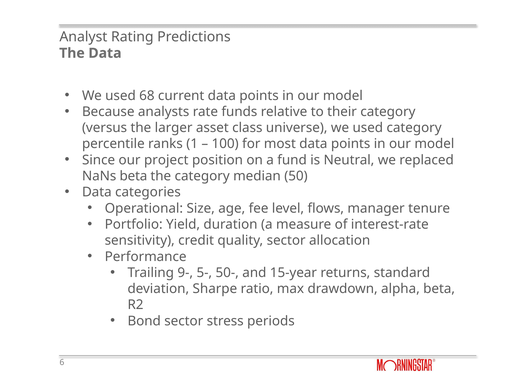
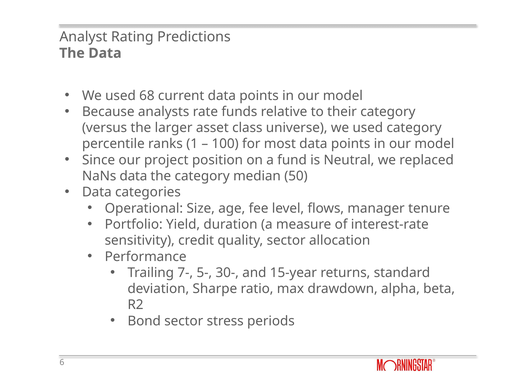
NaNs beta: beta -> data (133, 176)
9-: 9- -> 7- (185, 273)
50-: 50- -> 30- (227, 273)
